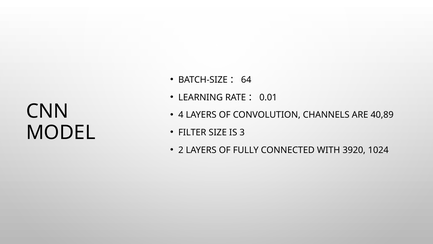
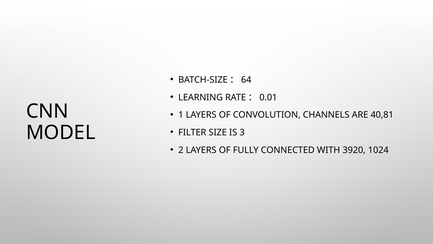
4: 4 -> 1 (181, 115)
40,89: 40,89 -> 40,81 (382, 115)
